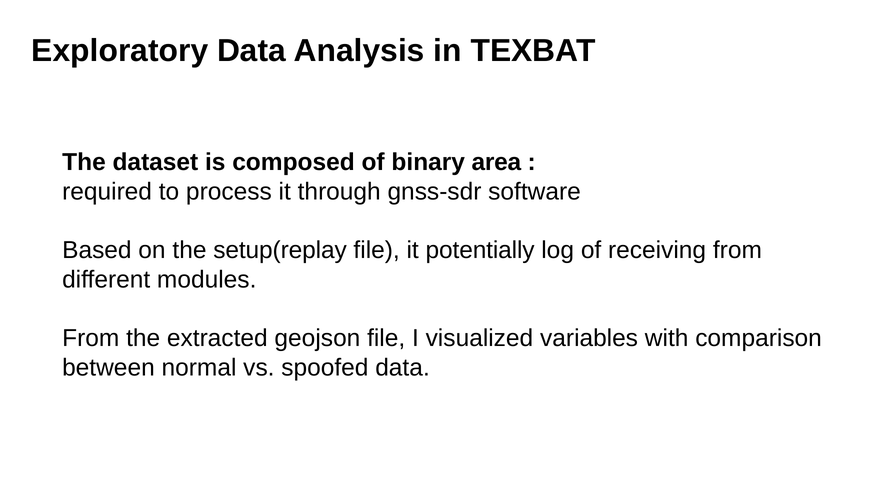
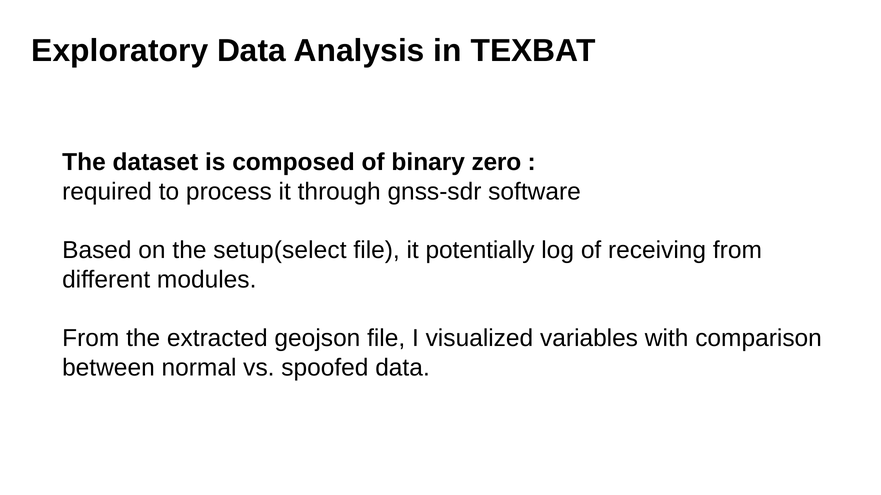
area: area -> zero (496, 162)
setup(replay: setup(replay -> setup(select (280, 250)
